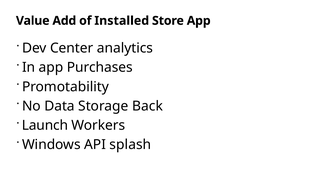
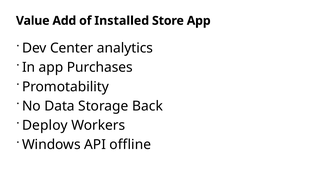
Launch: Launch -> Deploy (45, 125)
splash: splash -> offline (130, 144)
